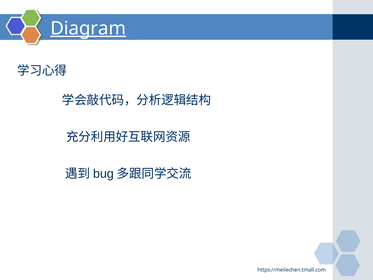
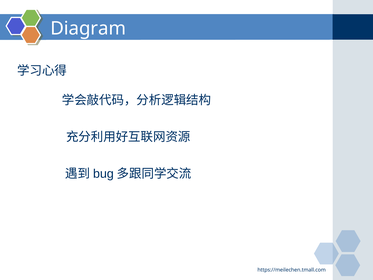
Diagram underline: present -> none (88, 28)
